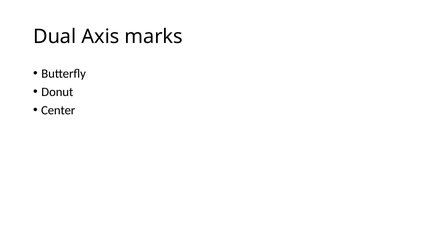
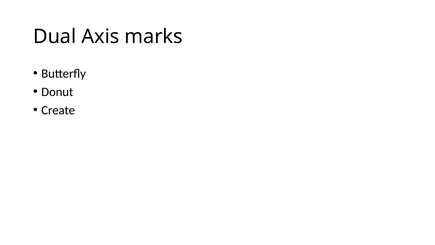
Center: Center -> Create (58, 110)
